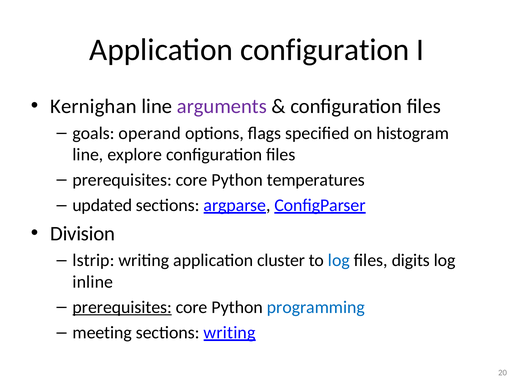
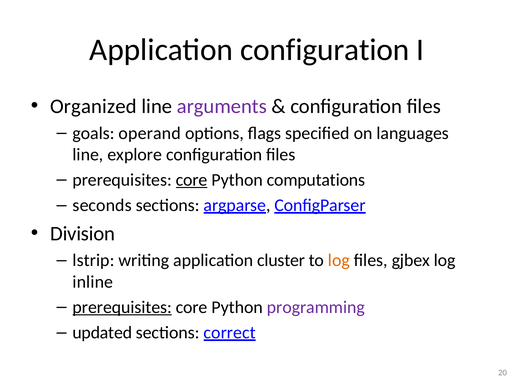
Kernighan: Kernighan -> Organized (93, 106)
histogram: histogram -> languages (413, 133)
core underline: none -> present (192, 180)
temperatures: temperatures -> computations (316, 180)
updated: updated -> seconds (102, 206)
log colour: blue -> orange (339, 261)
digits: digits -> gjbex (411, 261)
programming colour: blue -> purple (316, 308)
meeting: meeting -> updated (102, 333)
sections writing: writing -> correct (230, 333)
